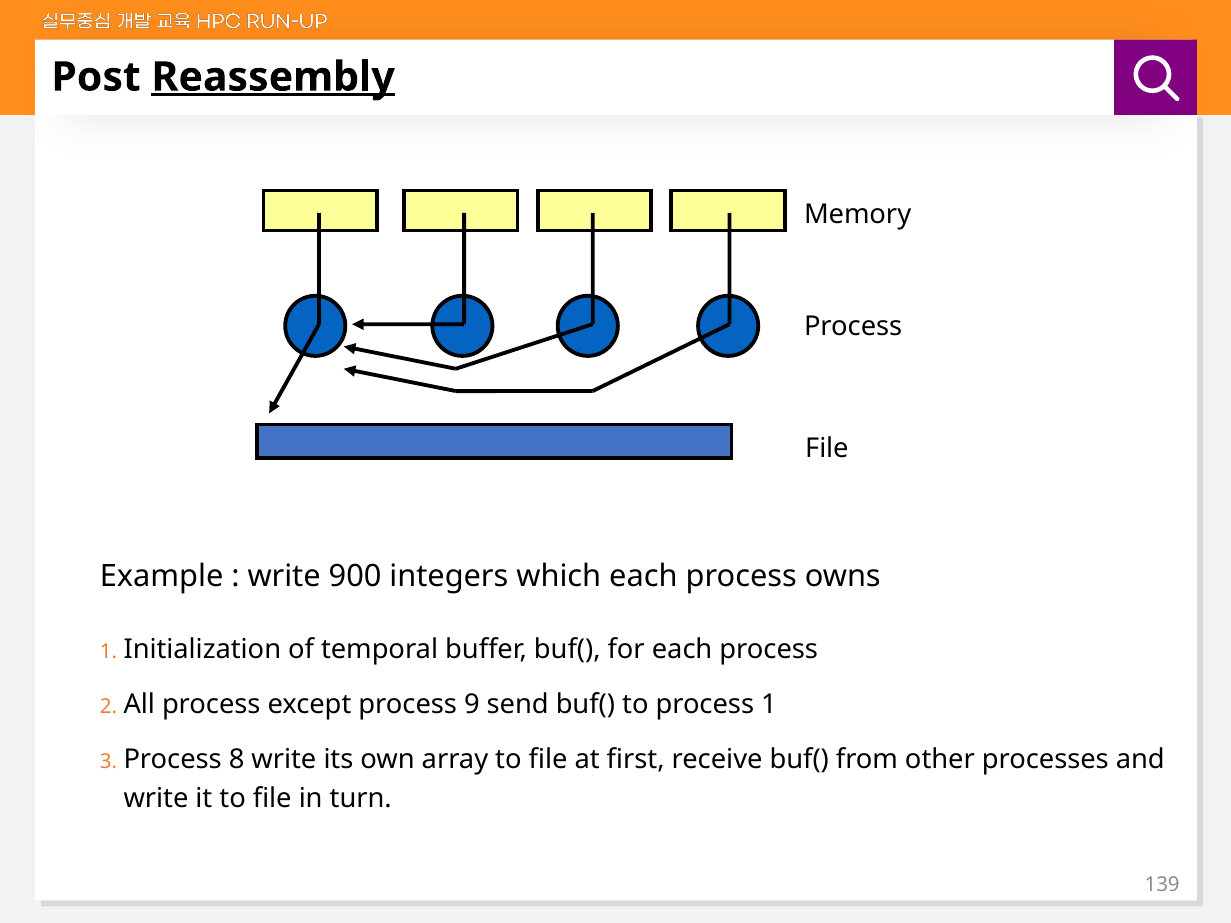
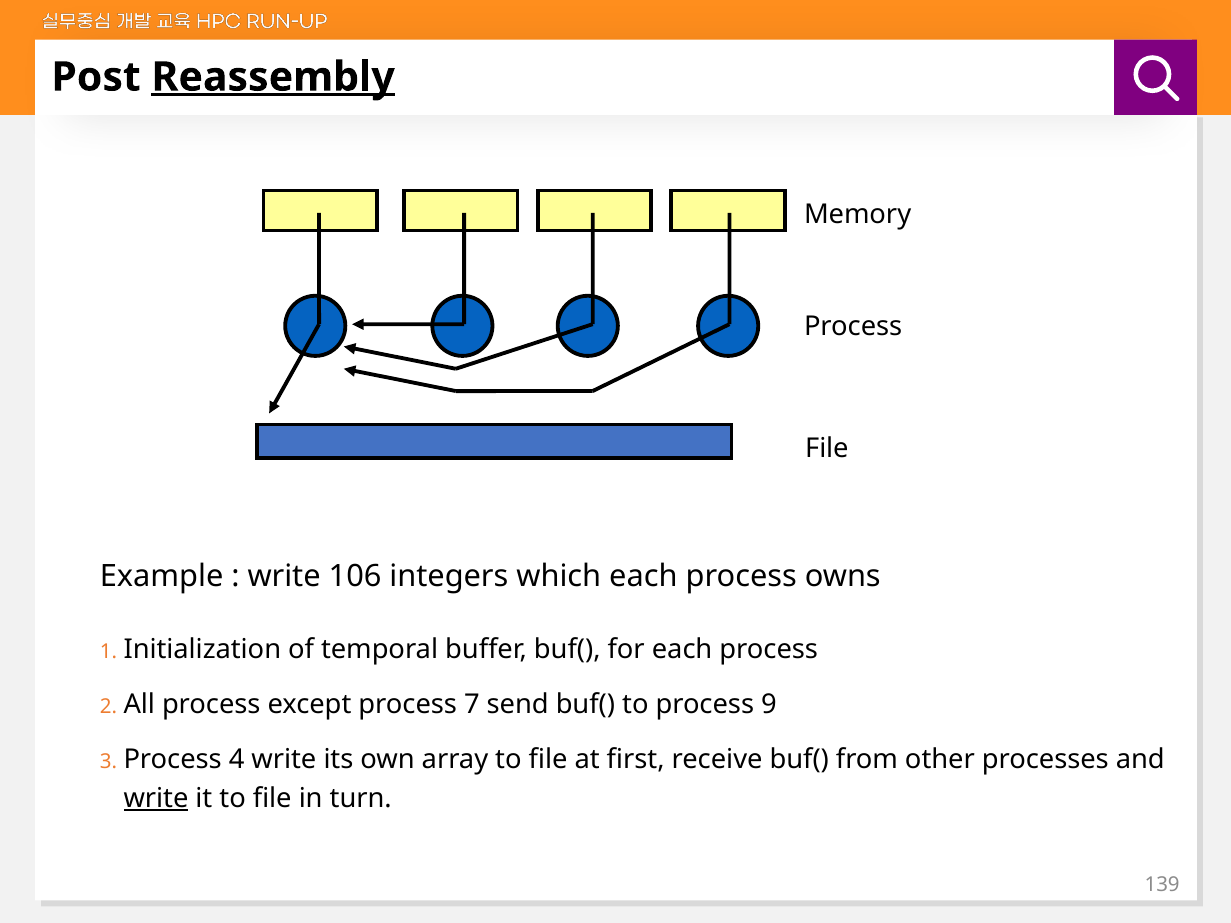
900: 900 -> 106 (355, 577)
9: 9 -> 7 (472, 704)
process 1: 1 -> 9 (769, 704)
8: 8 -> 4 (237, 759)
write underline: none -> present (156, 799)
